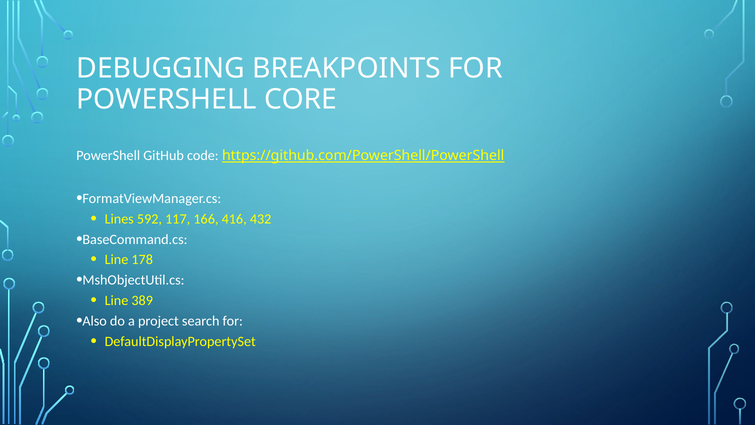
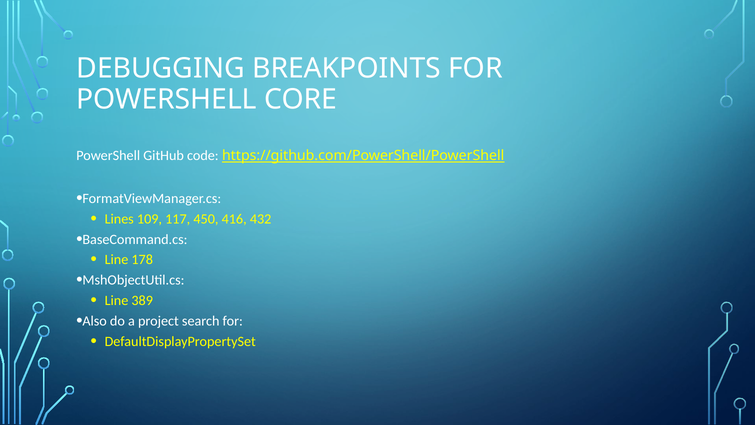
592: 592 -> 109 (150, 219)
166: 166 -> 450 (206, 219)
